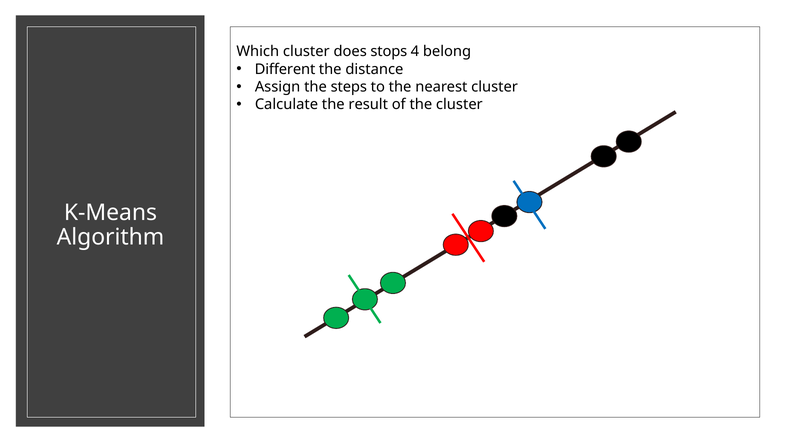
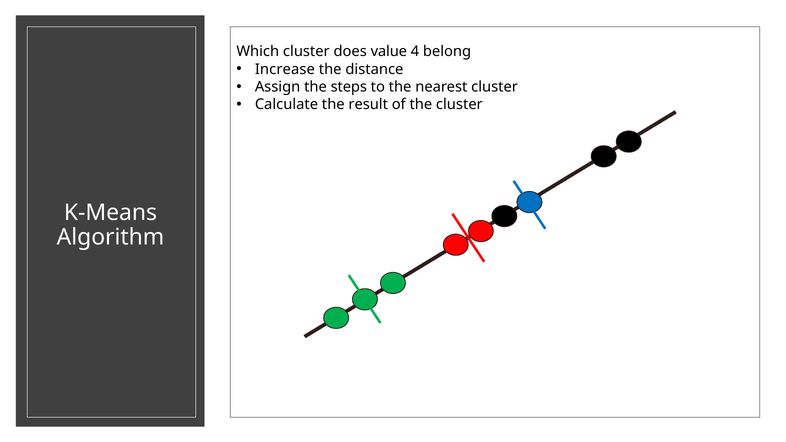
stops: stops -> value (389, 52)
Different: Different -> Increase (285, 69)
